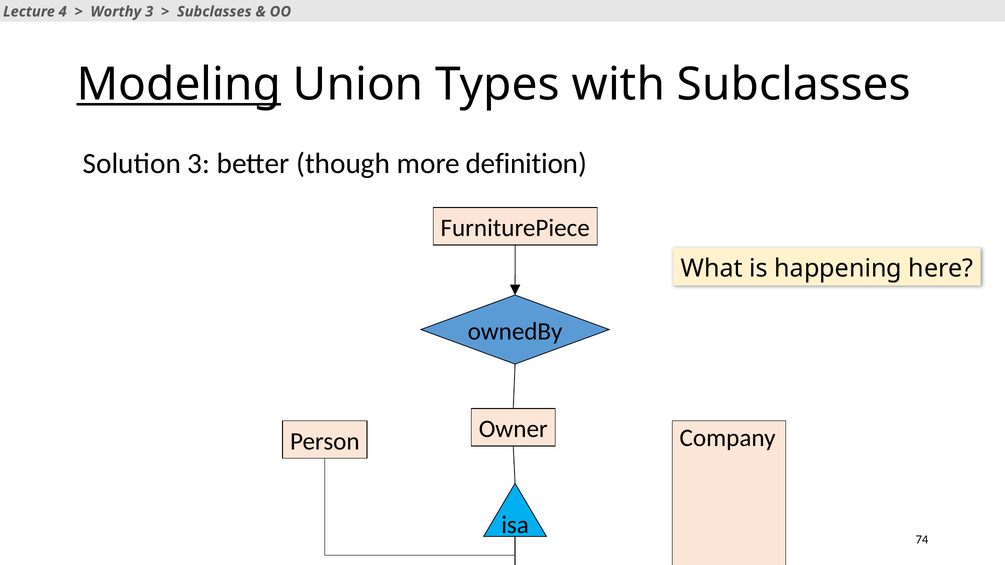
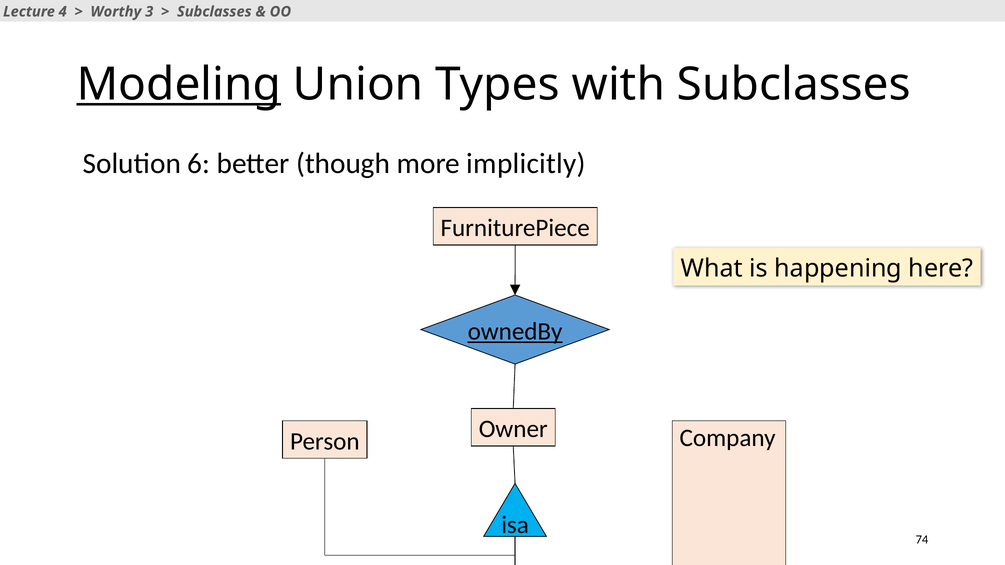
Solution 3: 3 -> 6 (199, 164)
definition: definition -> implicitly (526, 164)
ownedBy underline: none -> present (515, 331)
